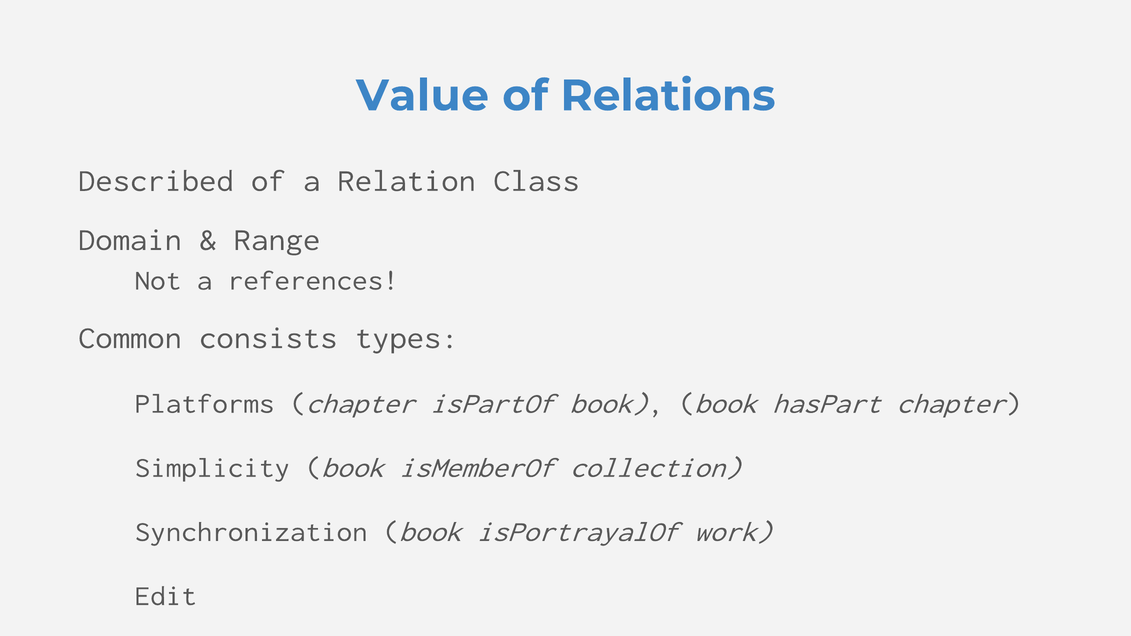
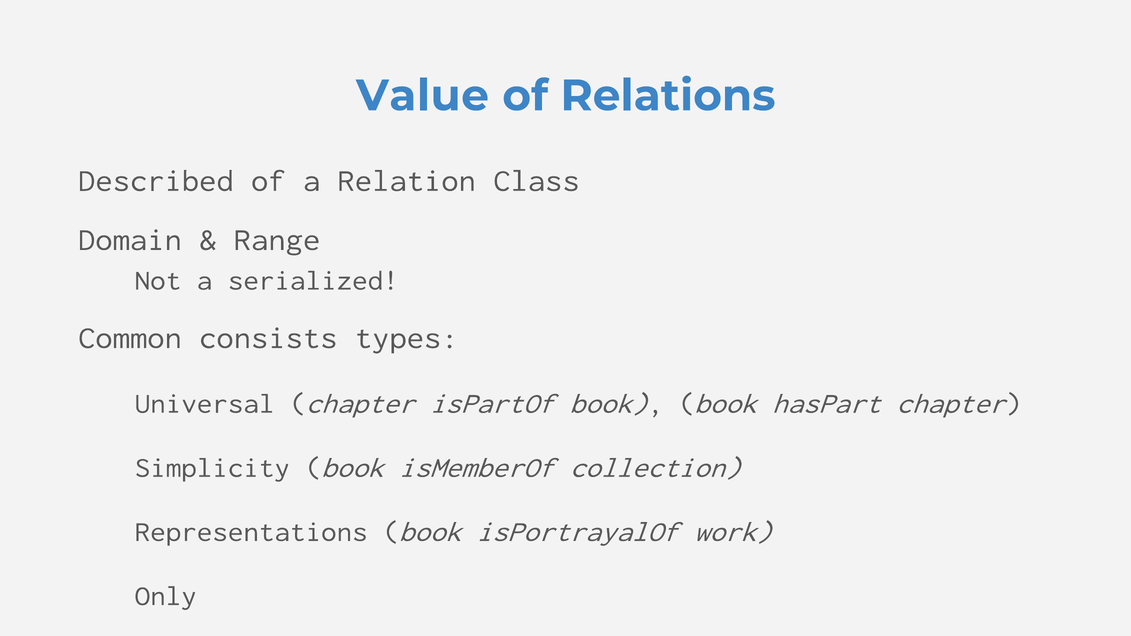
references: references -> serialized (313, 280)
Platforms: Platforms -> Universal (205, 404)
Synchronization: Synchronization -> Representations (251, 532)
Edit: Edit -> Only (166, 596)
